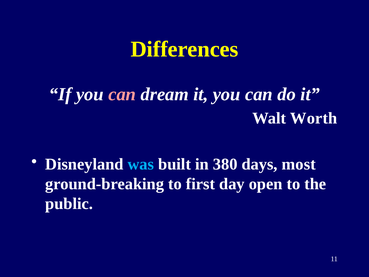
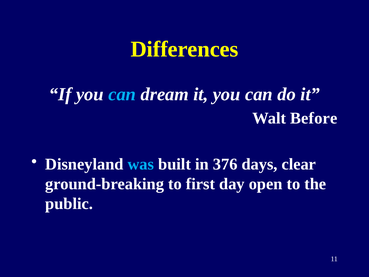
can colour: pink -> light blue (122, 94)
Worth: Worth -> Before (314, 118)
380: 380 -> 376 (225, 164)
most: most -> clear (299, 164)
